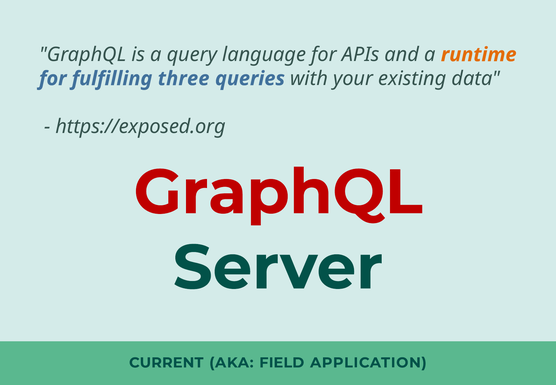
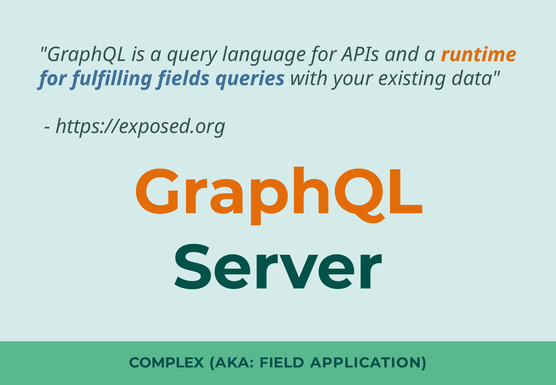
three: three -> fields (184, 79)
GraphQL colour: red -> orange (278, 192)
CURRENT: CURRENT -> COMPLEX (166, 363)
